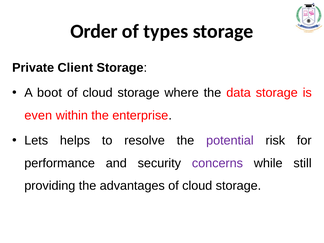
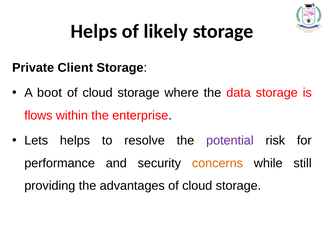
Order: Order -> Helps (94, 31)
types: types -> likely (166, 31)
even: even -> flows (38, 115)
concerns colour: purple -> orange (217, 163)
